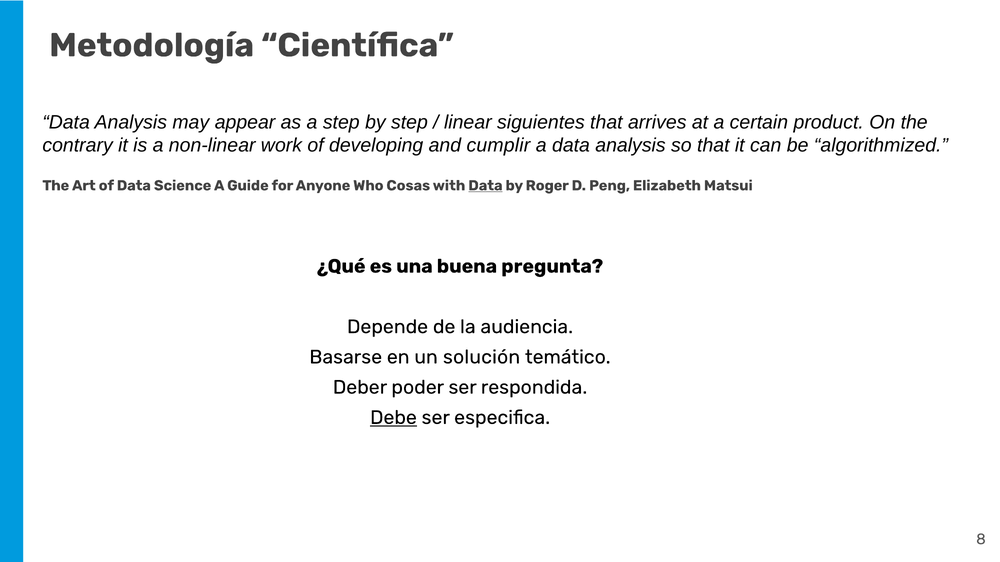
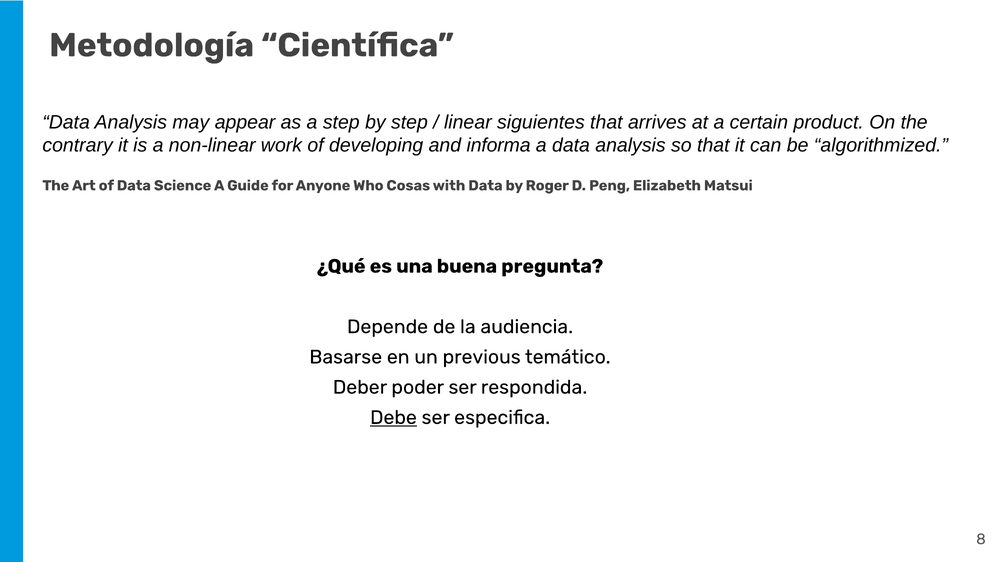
cumplir: cumplir -> informa (499, 146)
Data underline: present -> none (485, 186)
solución: solución -> previous (482, 357)
